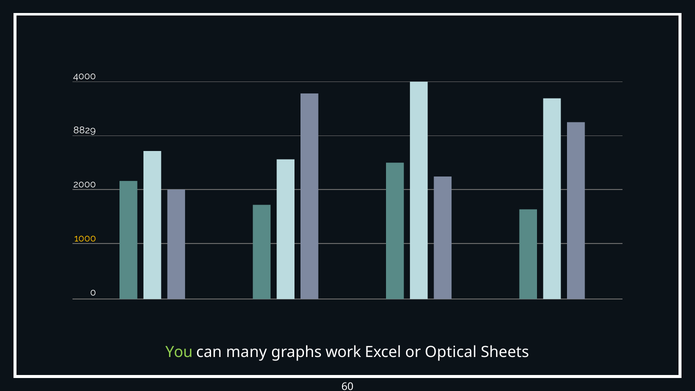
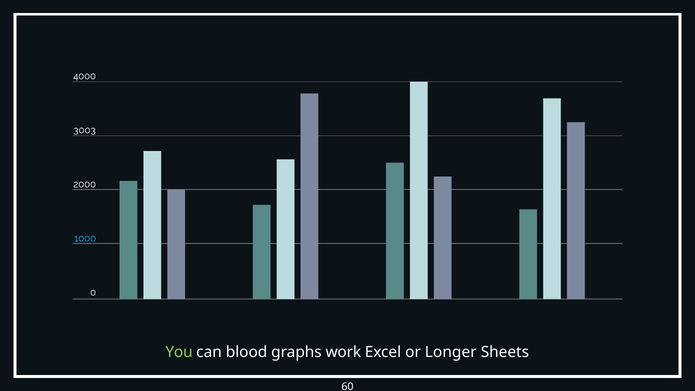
8829: 8829 -> 3003 (85, 130)
1000 colour: yellow -> light blue (85, 238)
many: many -> blood (247, 352)
Optical: Optical -> Longer (451, 352)
